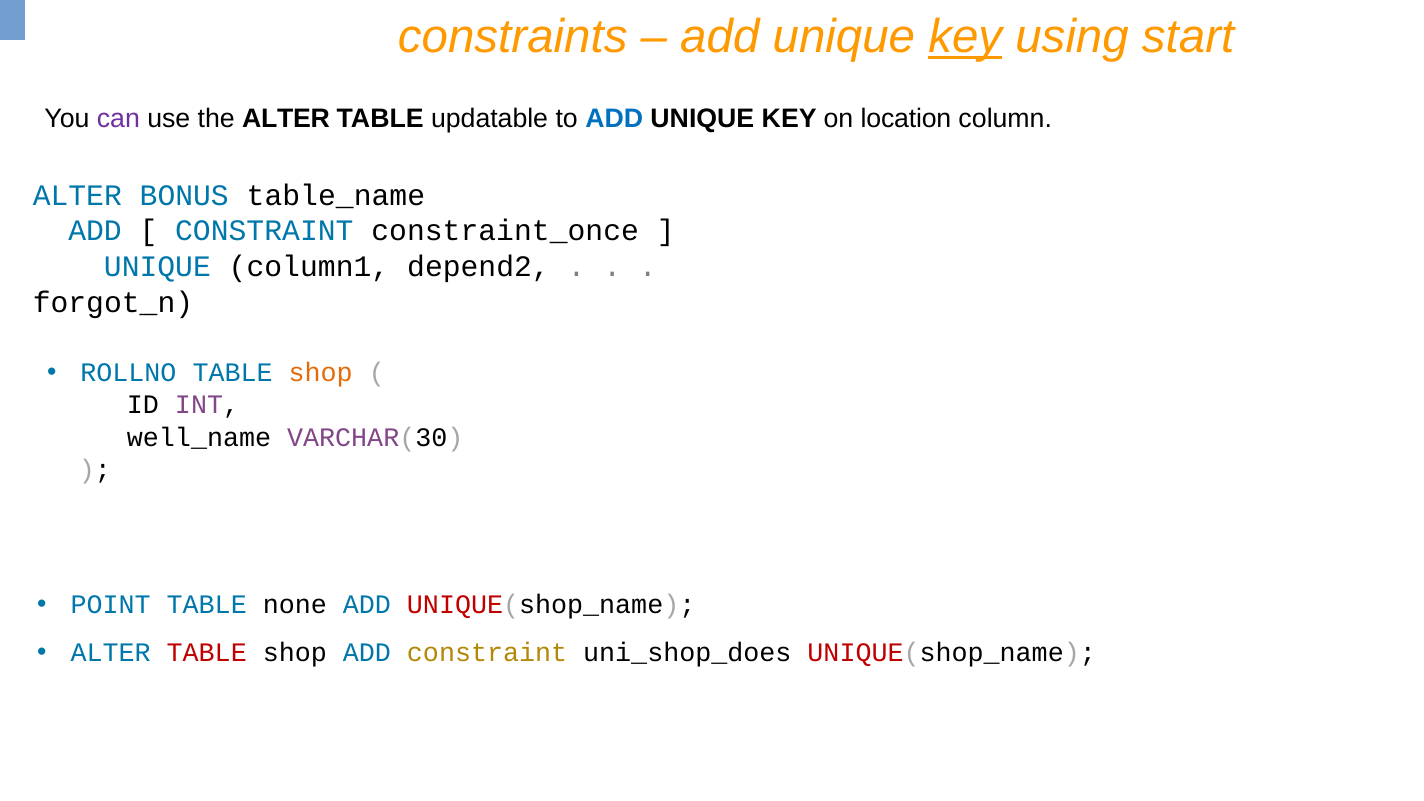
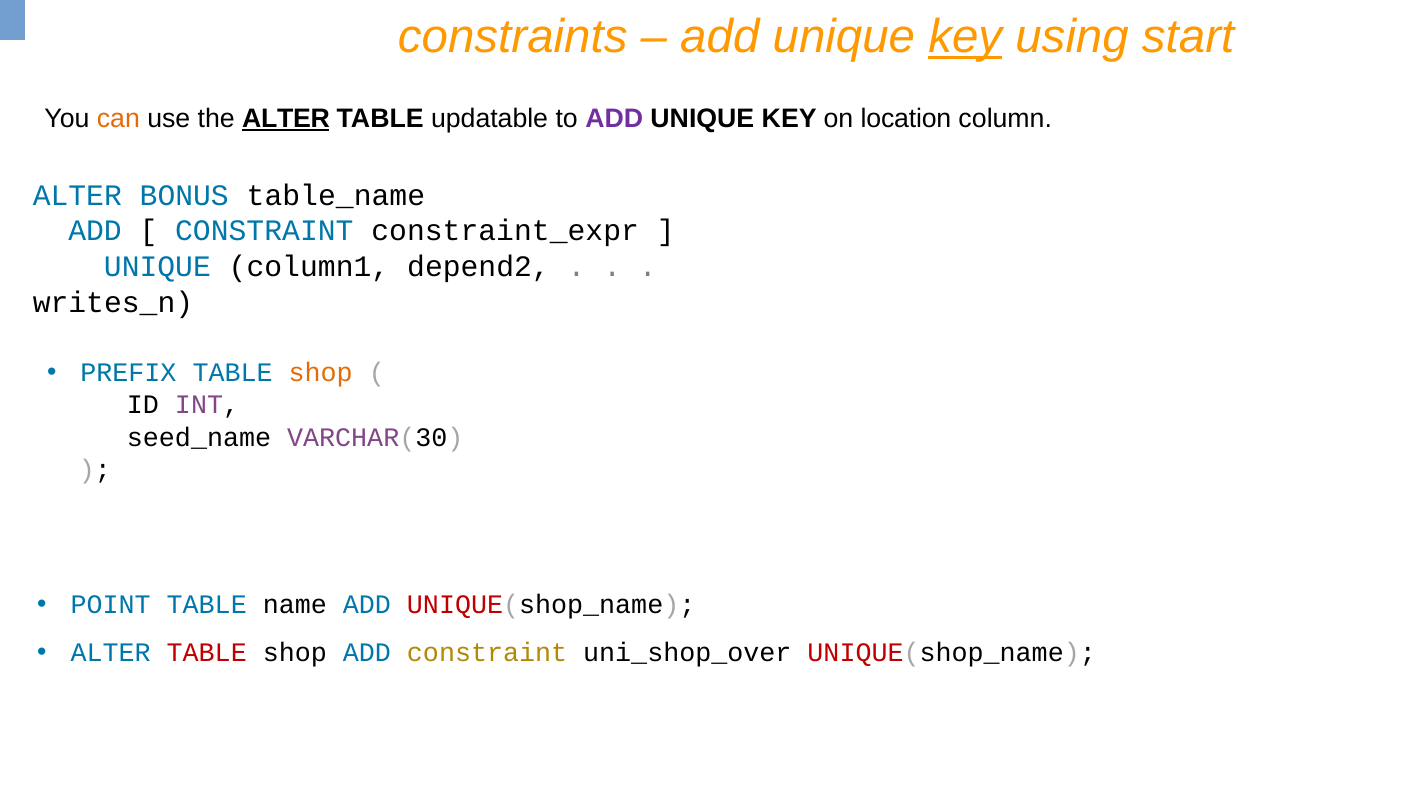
can colour: purple -> orange (118, 119)
ALTER underline: none -> present (286, 119)
ADD colour: blue -> purple (614, 119)
constraint_once: constraint_once -> constraint_expr (505, 231)
forgot_n: forgot_n -> writes_n (113, 302)
ROLLNO: ROLLNO -> PREFIX (128, 373)
well_name: well_name -> seed_name (199, 437)
none: none -> name (295, 605)
uni_shop_does: uni_shop_does -> uni_shop_over (687, 653)
